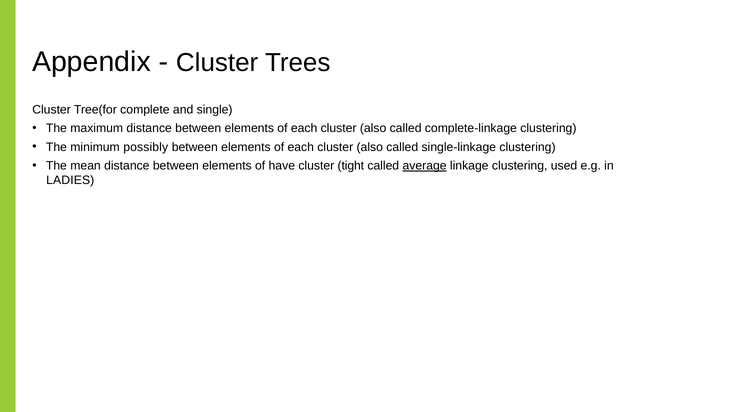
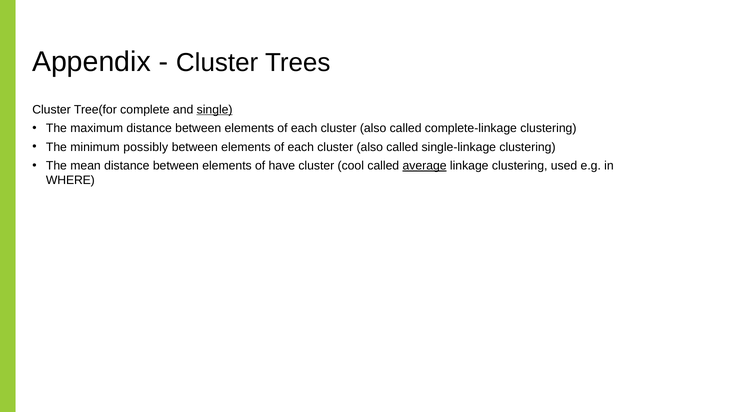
single underline: none -> present (215, 109)
tight: tight -> cool (351, 166)
LADIES: LADIES -> WHERE (70, 180)
